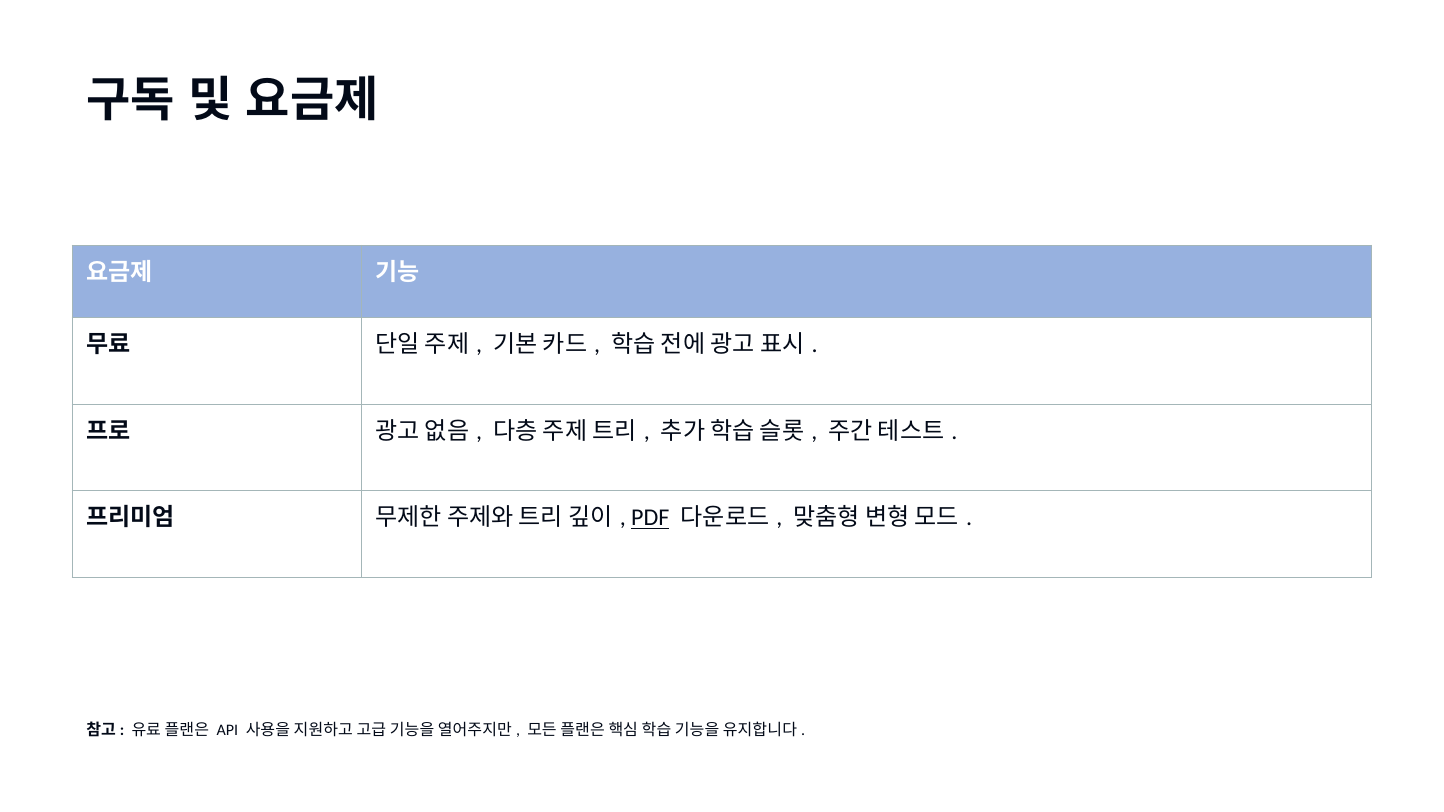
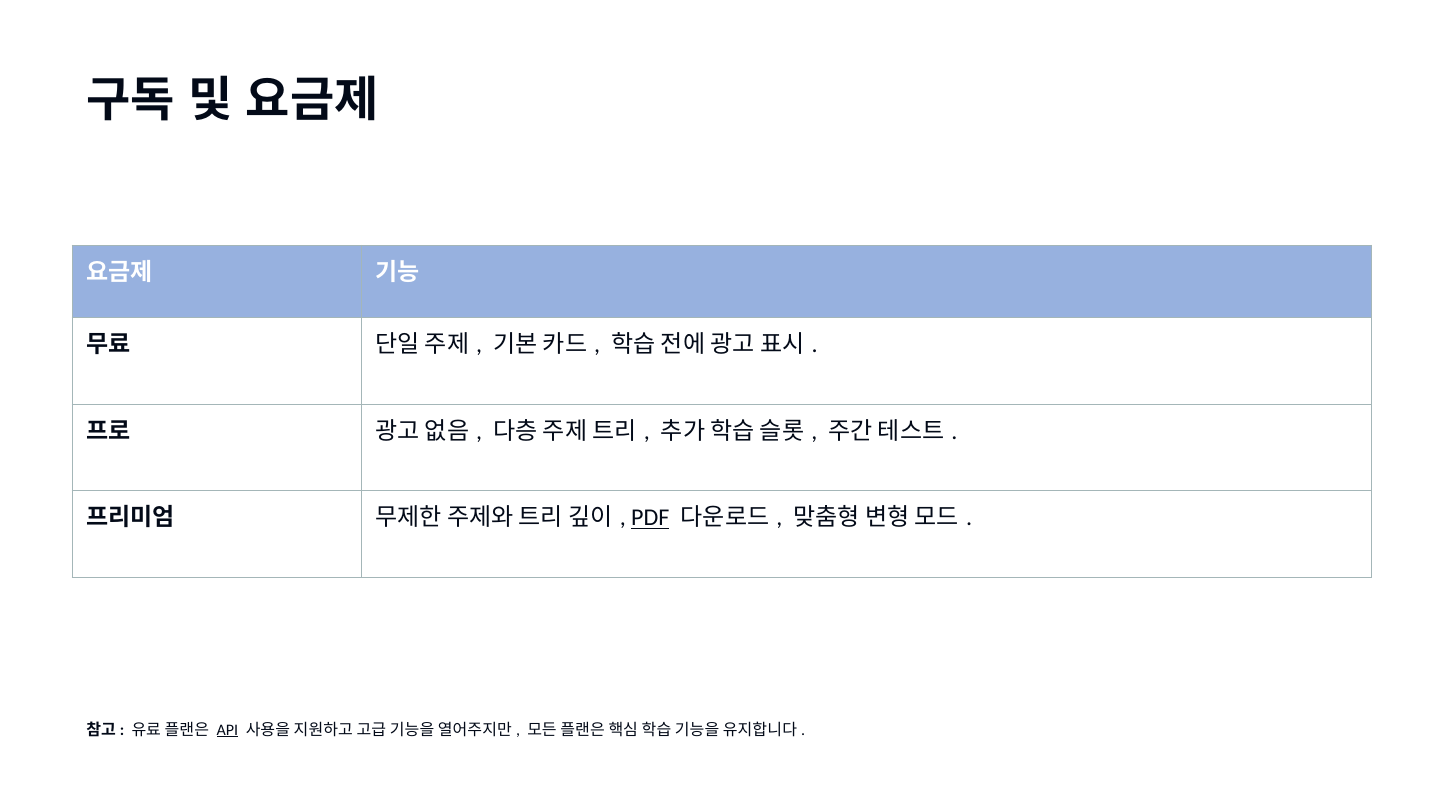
API underline: none -> present (227, 730)
